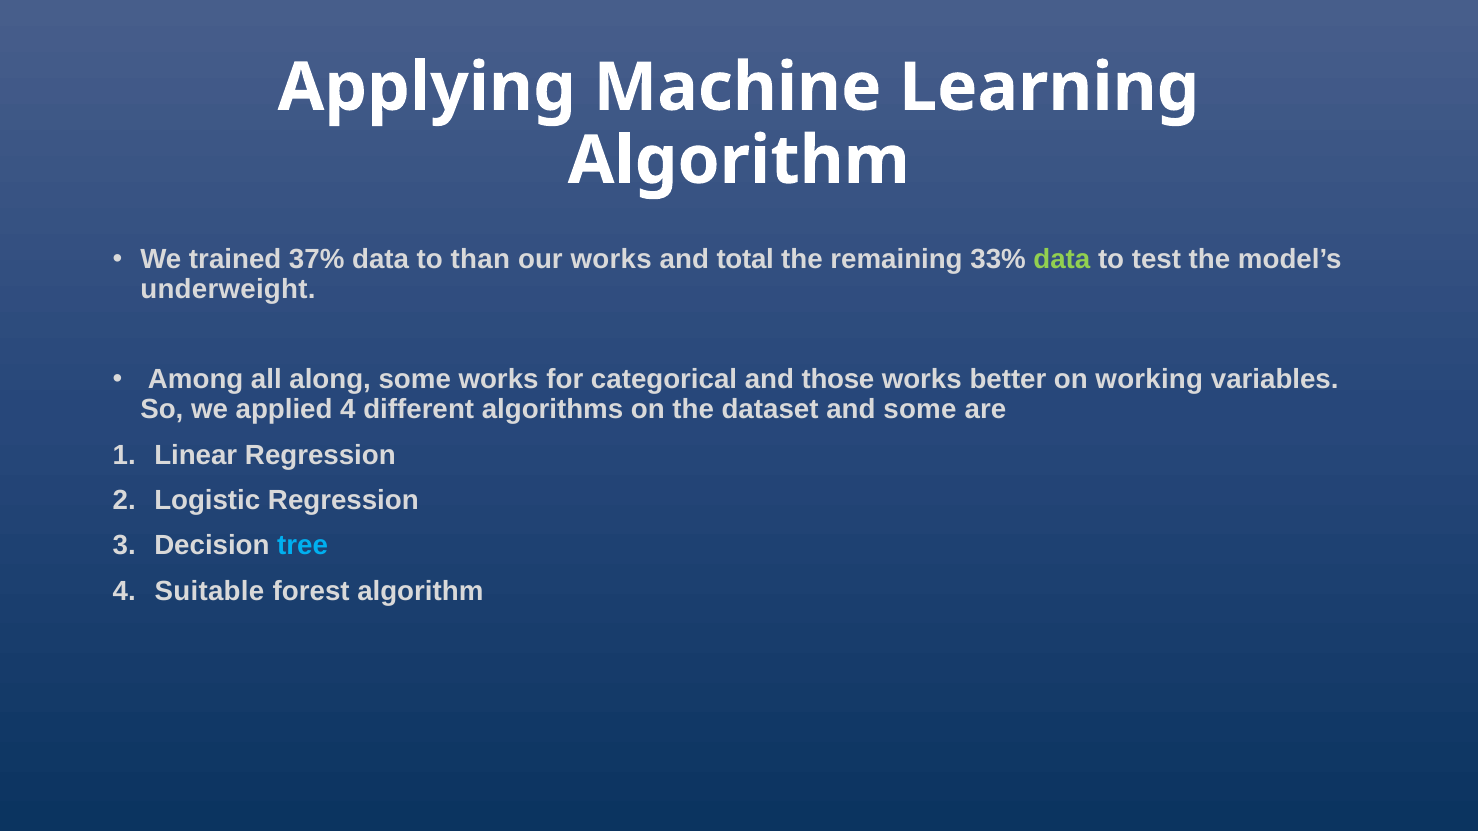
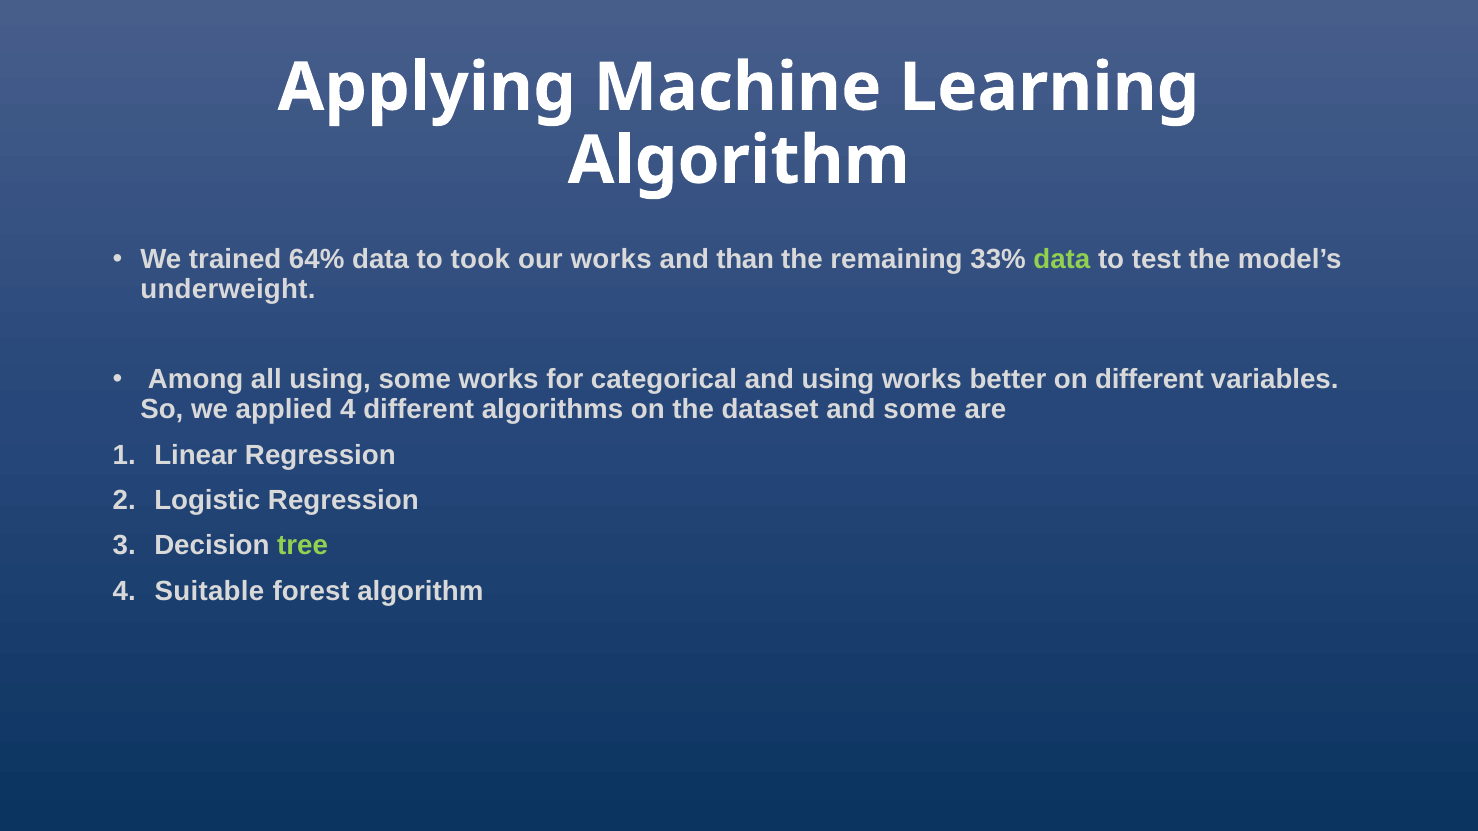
37%: 37% -> 64% (317, 259)
than: than -> took (480, 259)
total: total -> than (745, 259)
all along: along -> using (330, 380)
and those: those -> using (838, 380)
on working: working -> different (1149, 380)
tree colour: light blue -> light green (303, 546)
